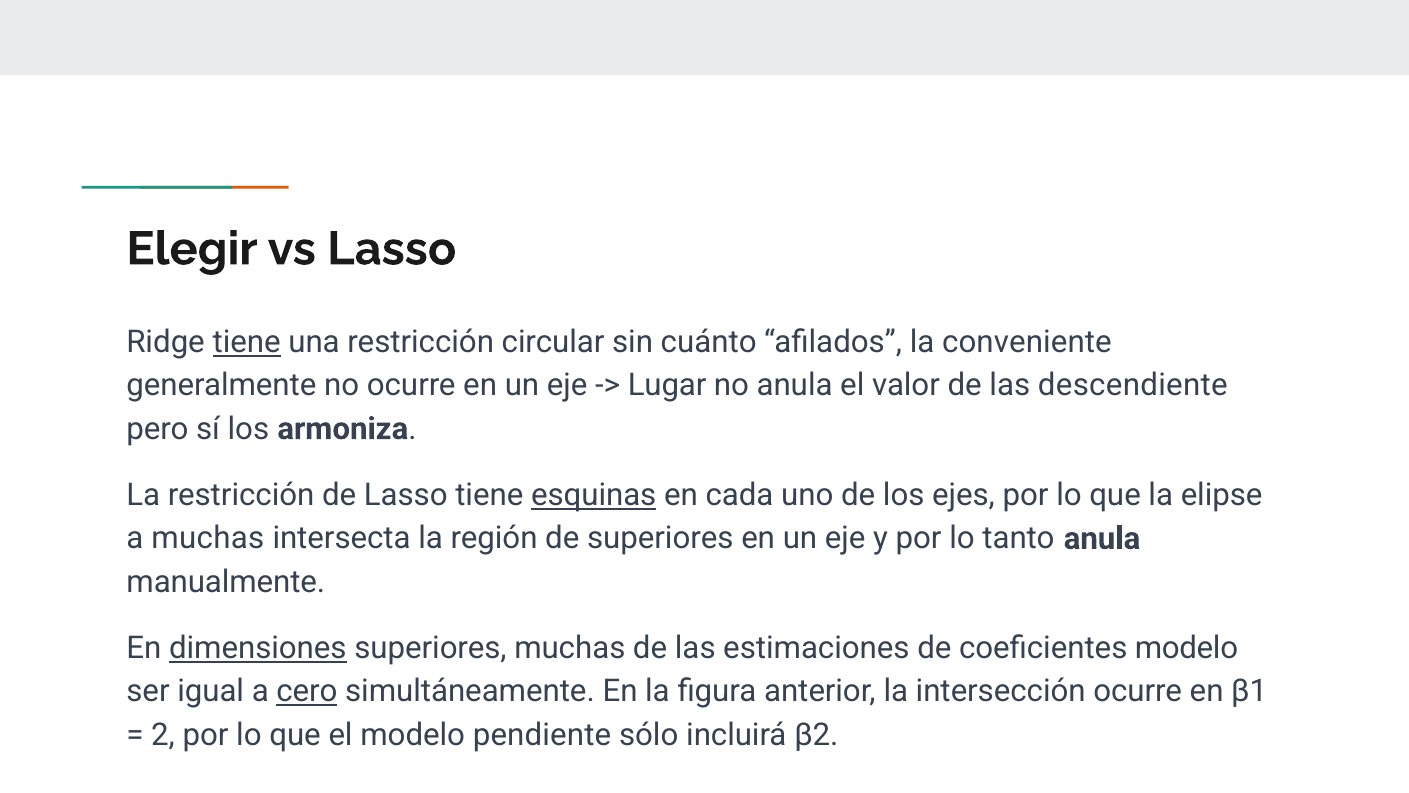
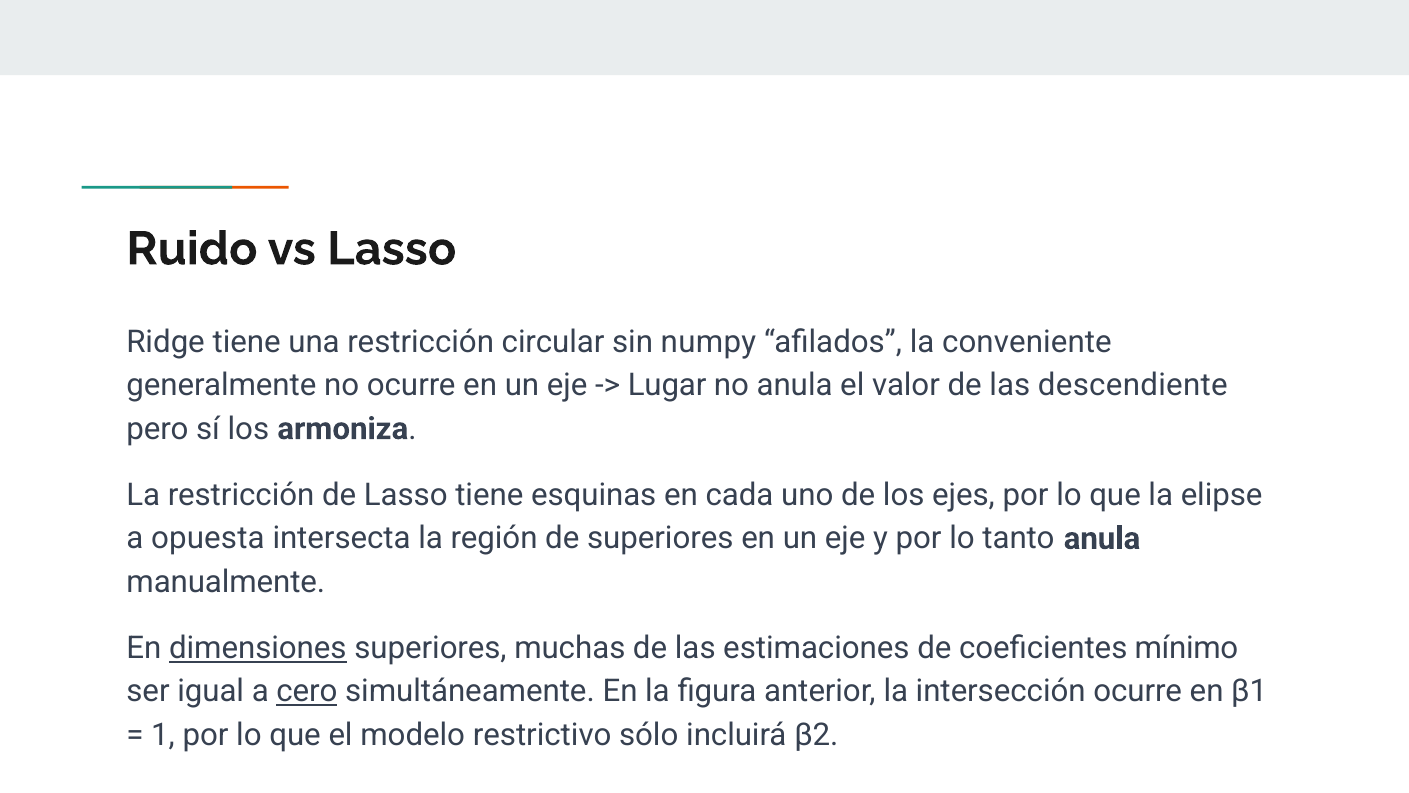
Elegir: Elegir -> Ruido (192, 249)
tiene underline: present -> none (247, 342)
cuánto: cuánto -> numpy (709, 342)
esquinas underline: present -> none (594, 495)
a muchas: muchas -> opuesta (208, 538)
coeficientes modelo: modelo -> mínimo (1186, 648)
2: 2 -> 1 (163, 734)
pendiente: pendiente -> restrictivo (542, 734)
